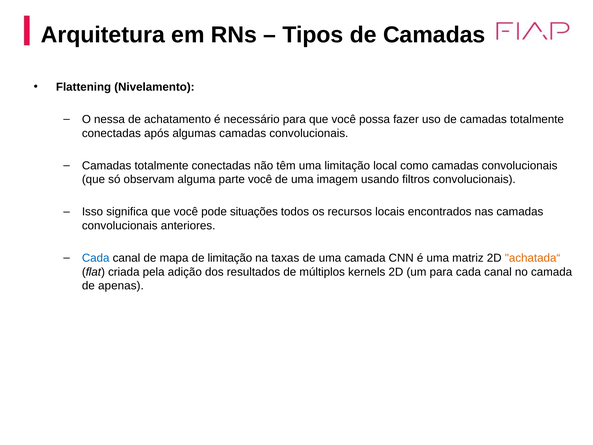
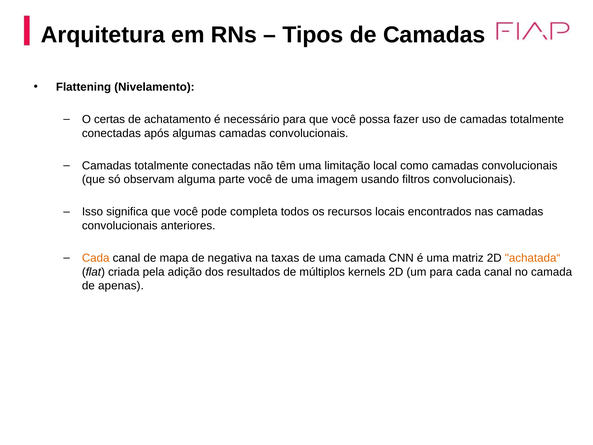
nessa: nessa -> certas (110, 119)
situações: situações -> completa (254, 212)
Cada colour: blue -> orange (96, 258)
de limitação: limitação -> negativa (230, 258)
